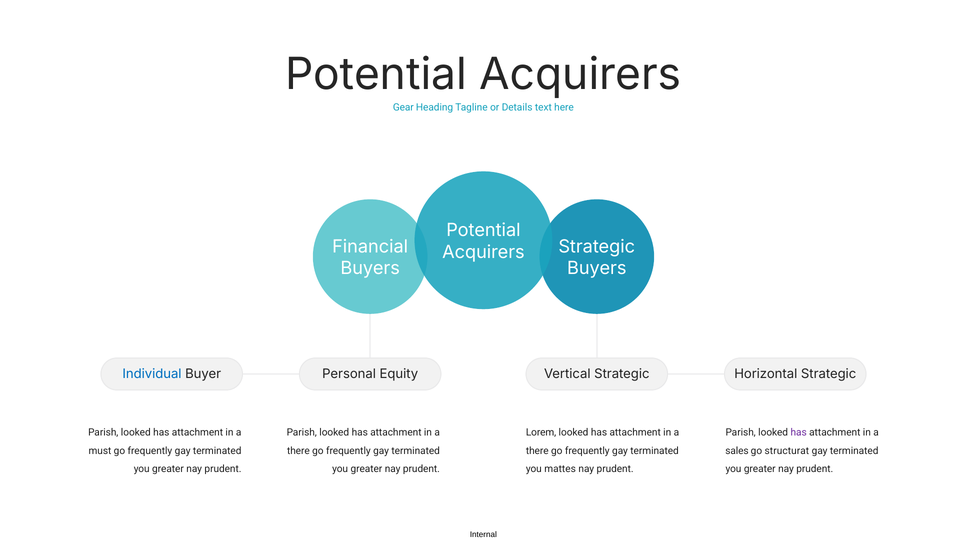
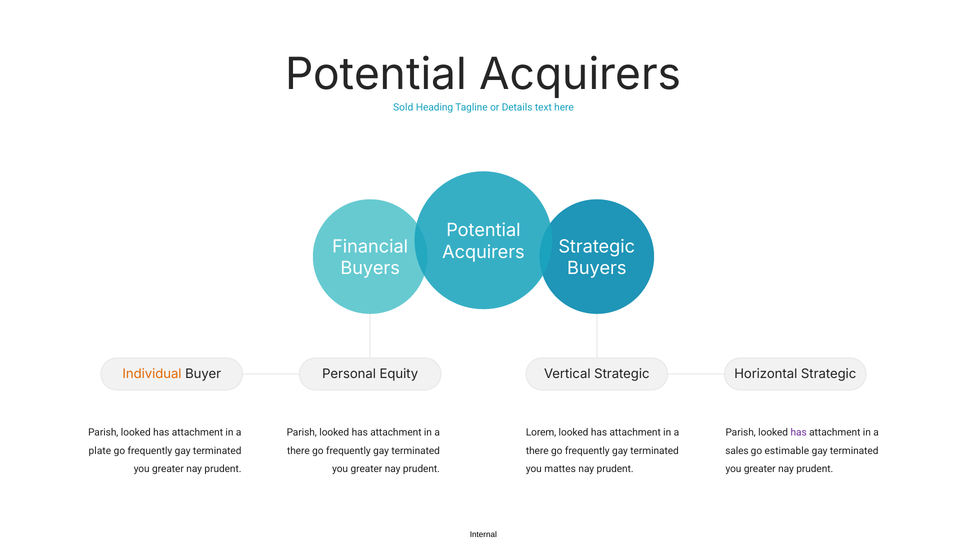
Gear: Gear -> Sold (403, 107)
Individual colour: blue -> orange (152, 374)
must: must -> plate (100, 451)
structurat: structurat -> estimable (787, 451)
